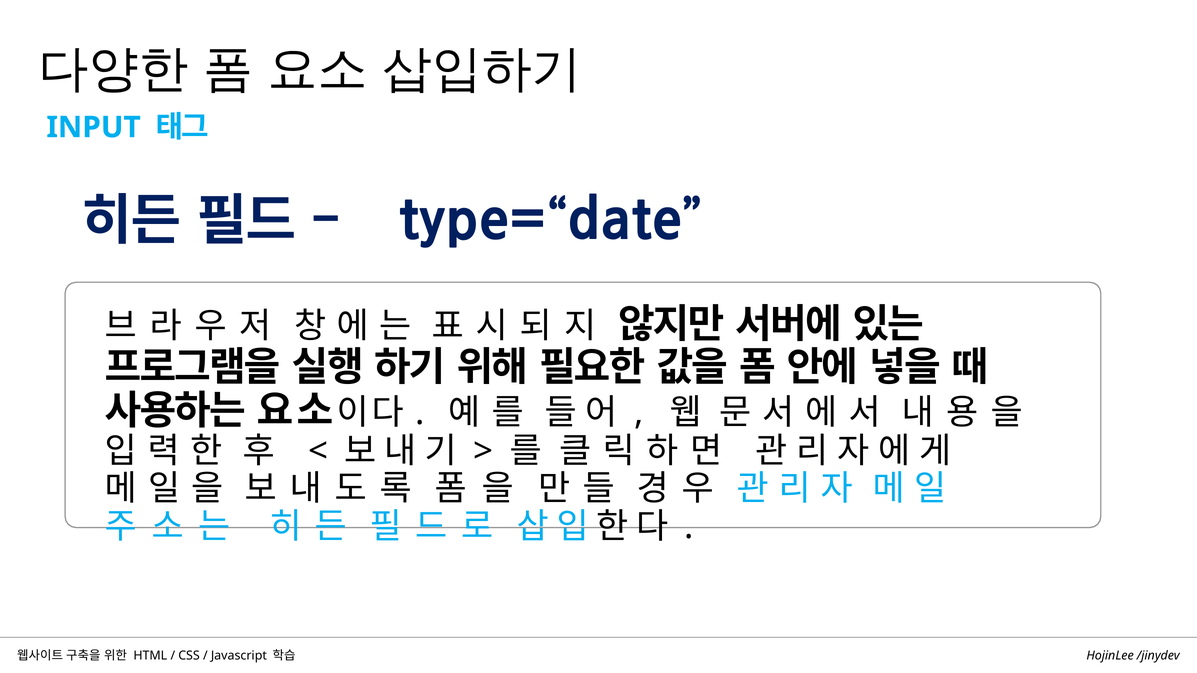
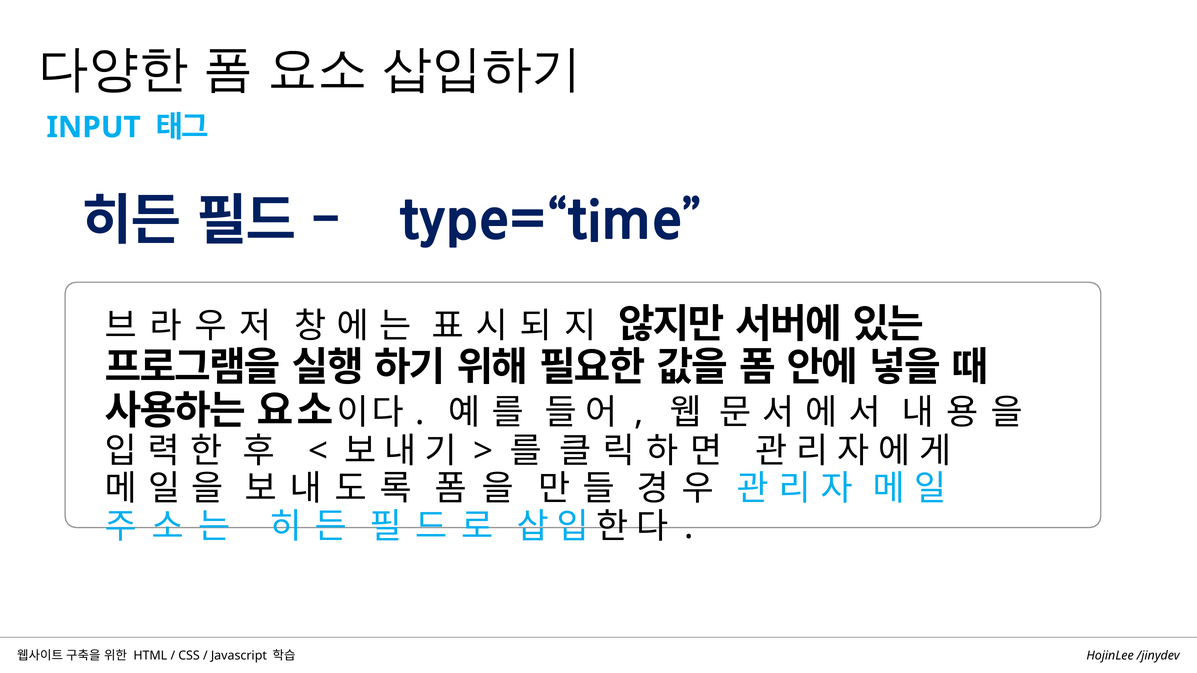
type=“date: type=“date -> type=“time (550, 221)
